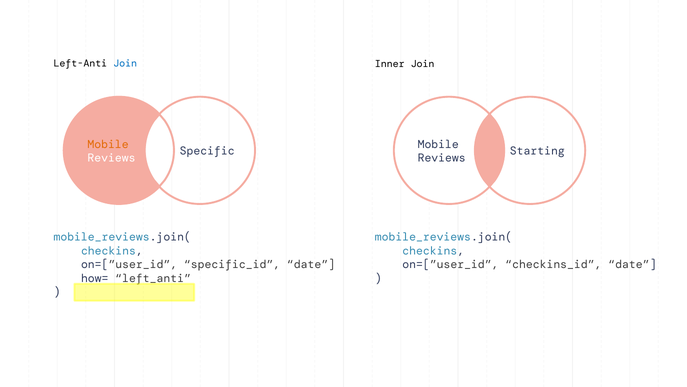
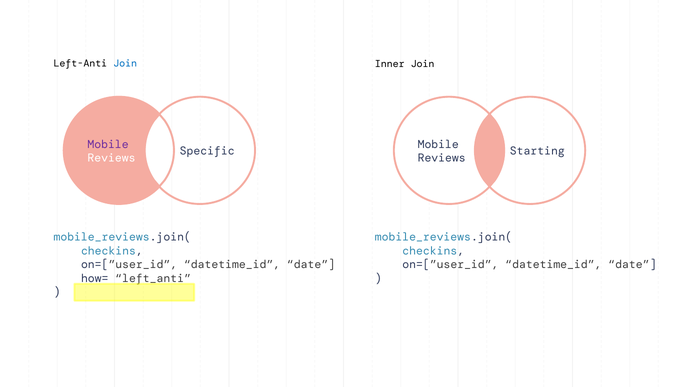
Mobile colour: orange -> purple (108, 144)
specific_id: specific_id -> datetime_id (232, 264)
checkins_id: checkins_id -> datetime_id (553, 264)
